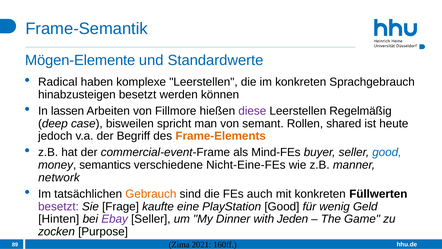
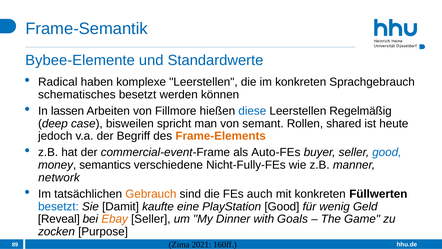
Mögen-Elemente: Mögen-Elemente -> Bybee-Elemente (80, 60)
hinabzusteigen: hinabzusteigen -> schematisches (77, 95)
diese colour: purple -> blue (252, 111)
Mind-FEs: Mind-FEs -> Auto-FEs (276, 152)
Nicht-Eine-FEs: Nicht-Eine-FEs -> Nicht-Fully-FEs (246, 165)
besetzt colour: purple -> blue (58, 206)
Frage: Frage -> Damit (121, 206)
Hinten: Hinten -> Reveal (59, 219)
Ebay colour: purple -> orange (115, 219)
Jeden: Jeden -> Goals (292, 219)
